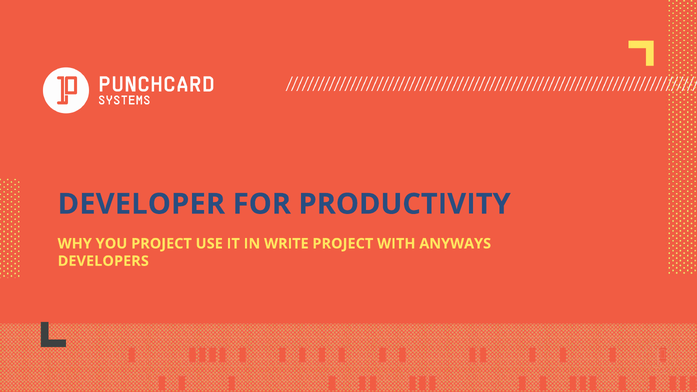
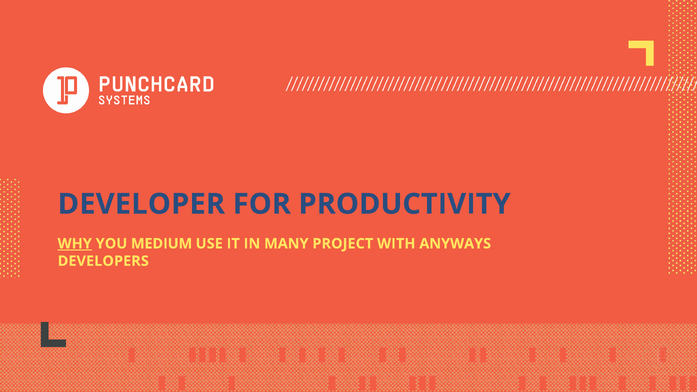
WHY underline: none -> present (75, 244)
YOU PROJECT: PROJECT -> MEDIUM (162, 244)
WRITE: WRITE -> MANY (286, 244)
